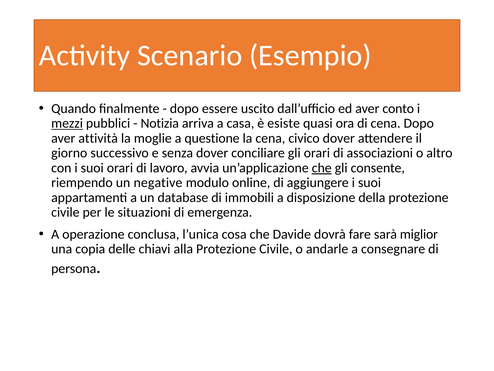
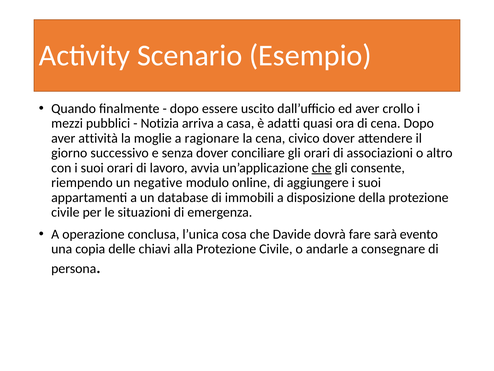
conto: conto -> crollo (398, 108)
mezzi underline: present -> none (67, 123)
esiste: esiste -> adatti (284, 123)
questione: questione -> ragionare (212, 138)
miglior: miglior -> evento (419, 234)
